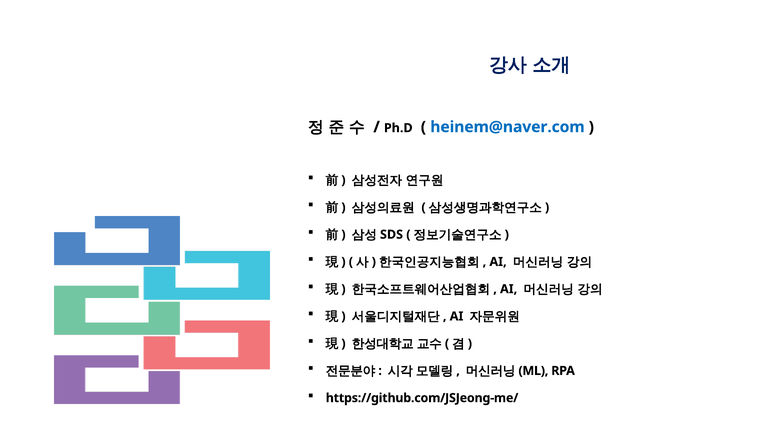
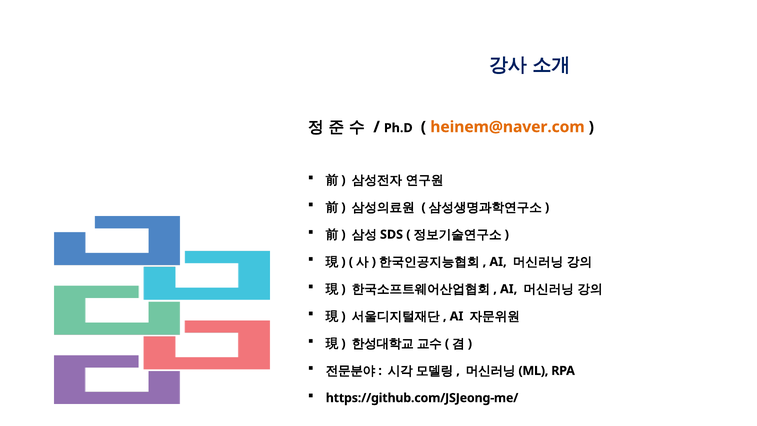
heinem@naver.com colour: blue -> orange (507, 127)
